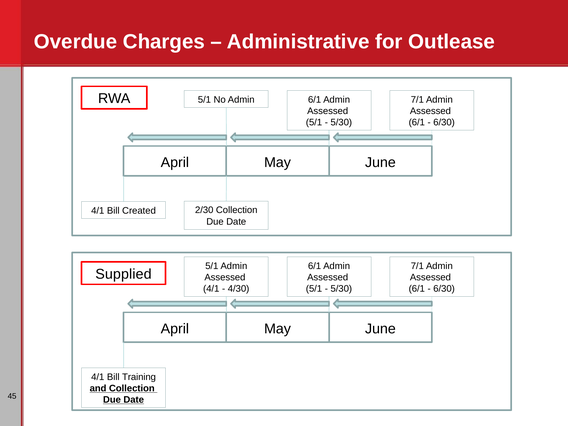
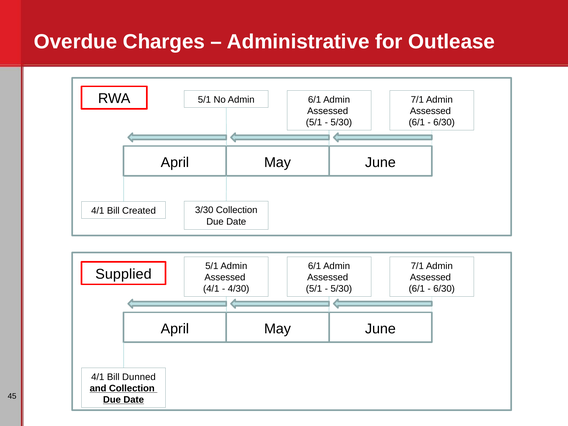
2/30: 2/30 -> 3/30 (204, 210)
Training: Training -> Dunned (139, 377)
